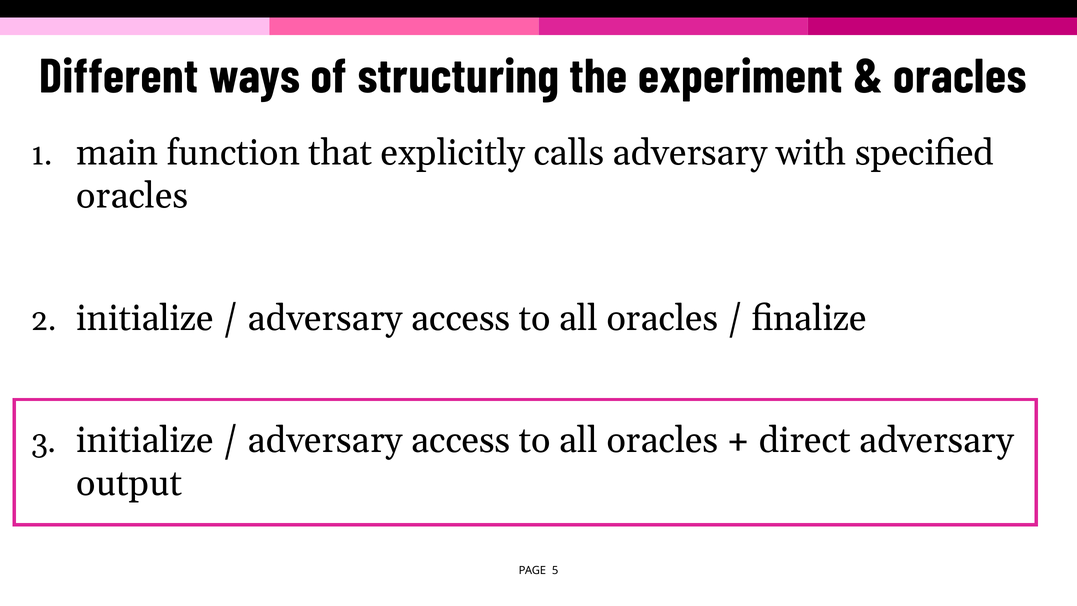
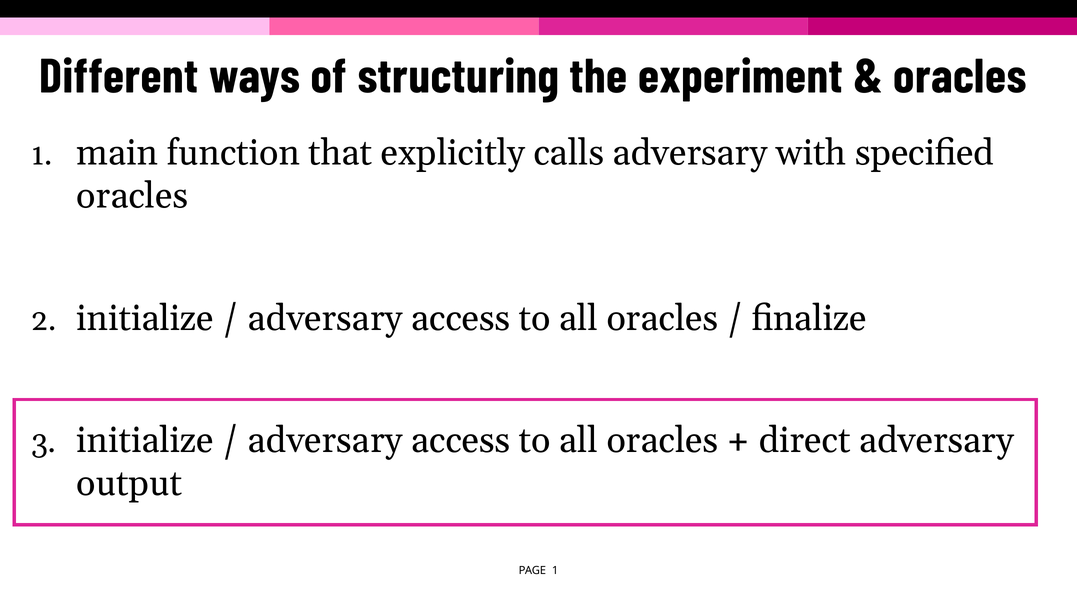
PAGE 5: 5 -> 1 (555, 571)
